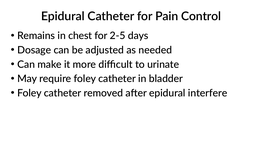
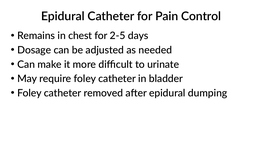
interfere: interfere -> dumping (208, 93)
